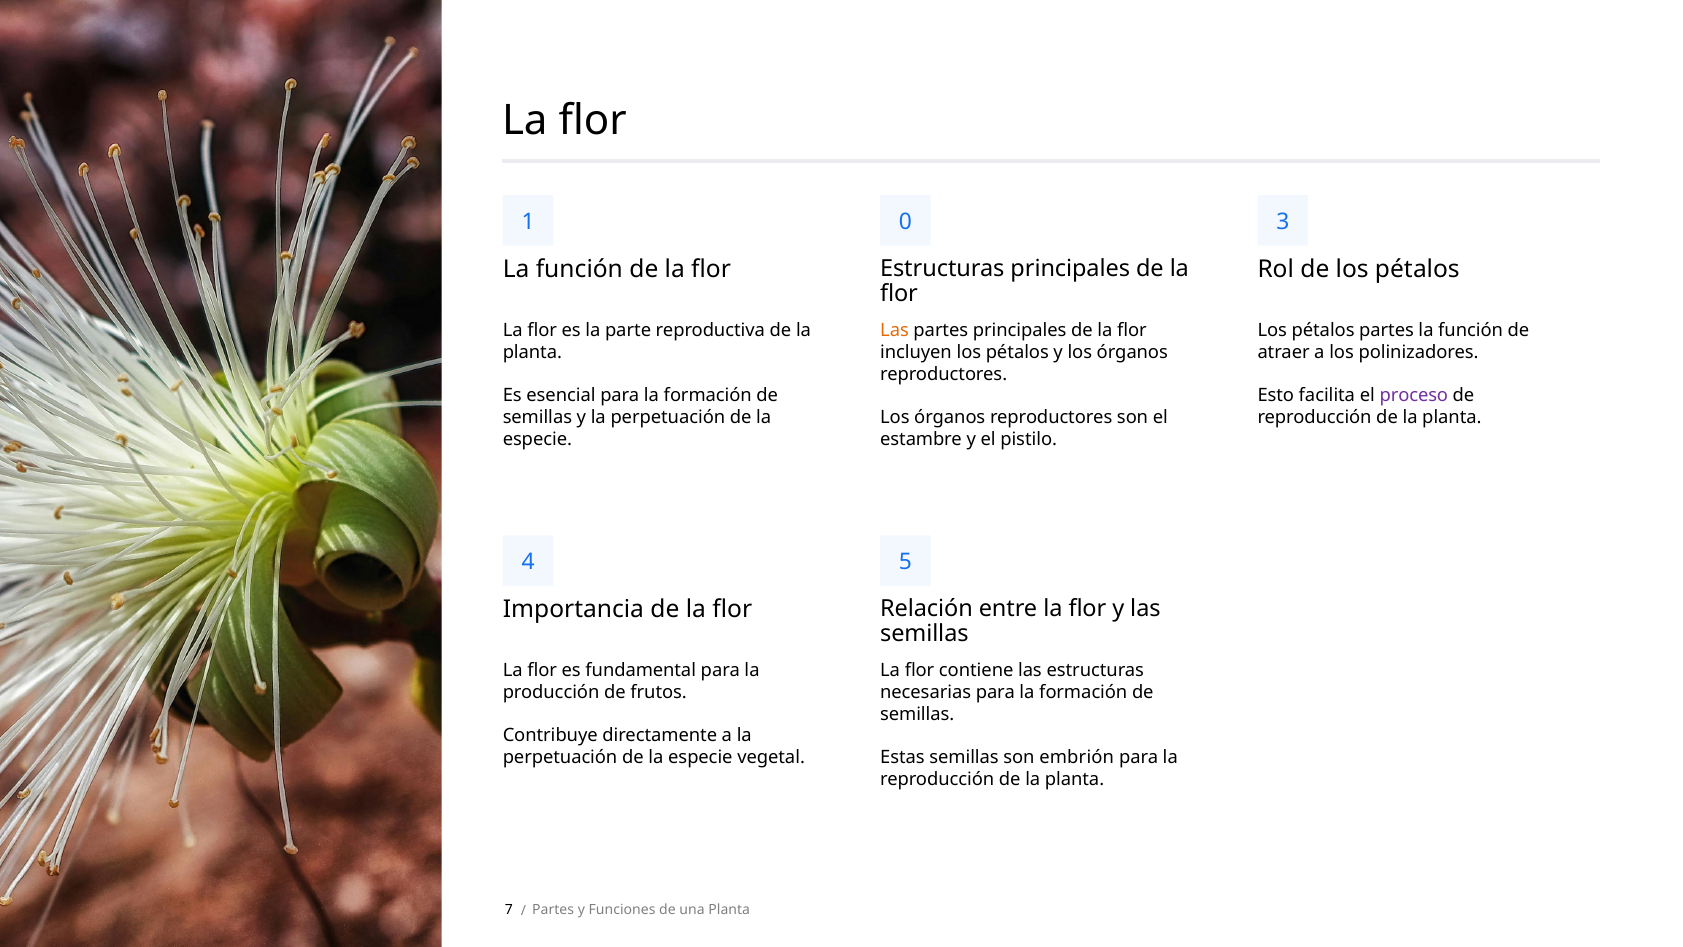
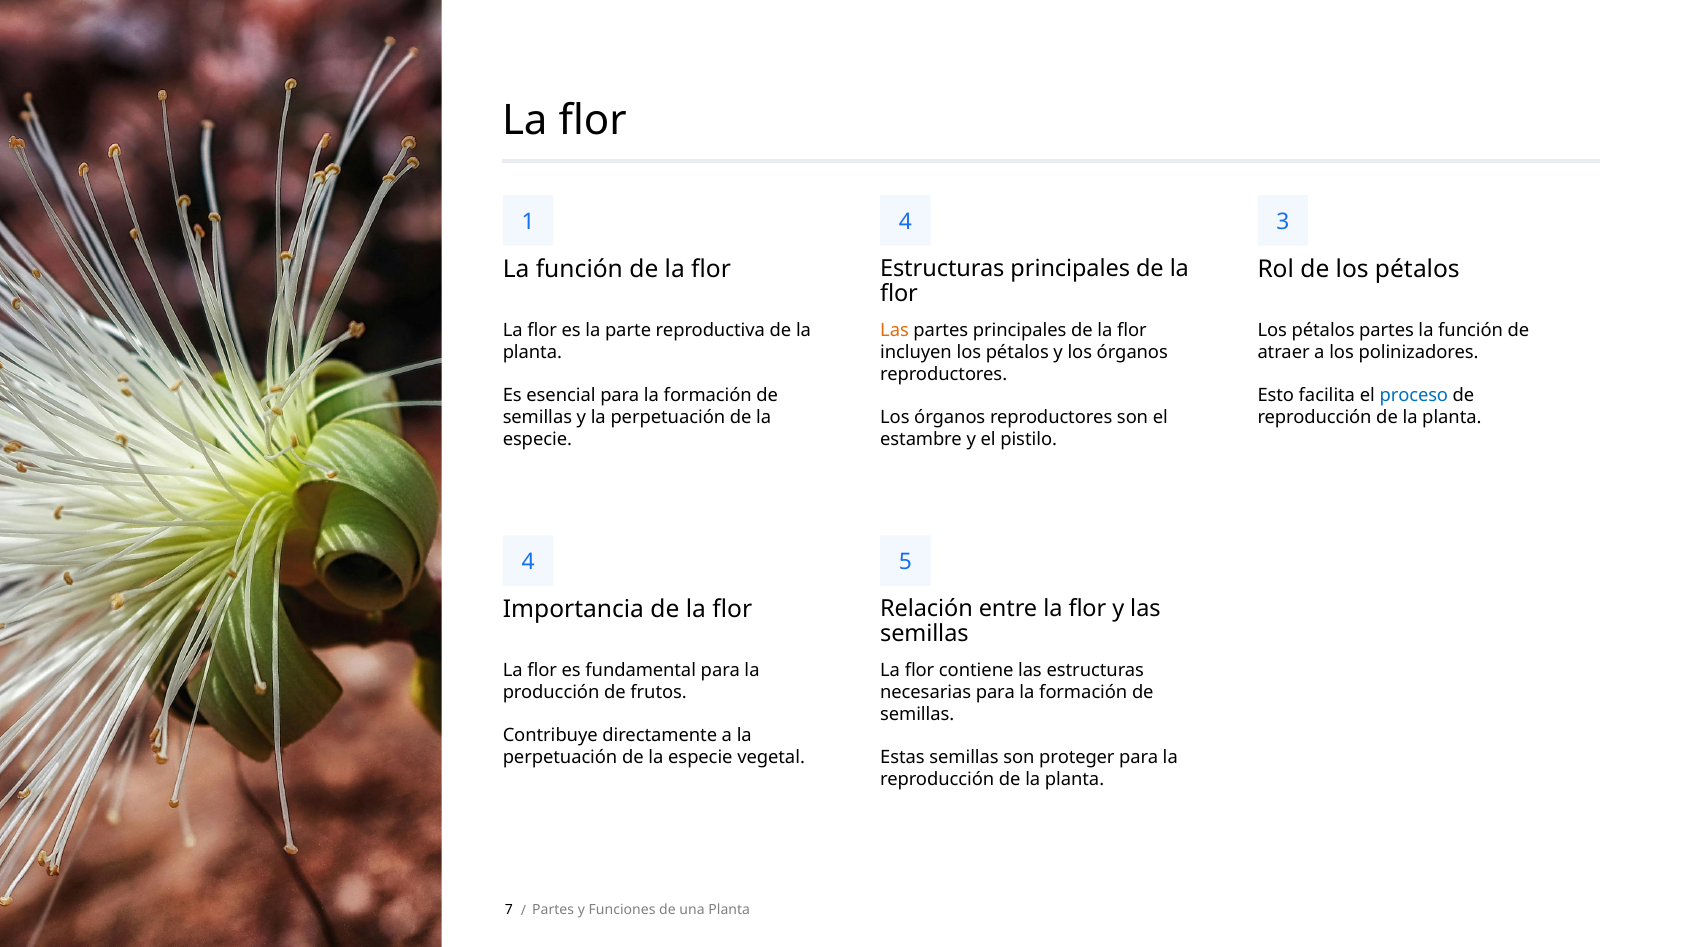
1 0: 0 -> 4 (905, 222)
proceso colour: purple -> blue (1414, 395)
embrión: embrión -> proteger (1077, 757)
